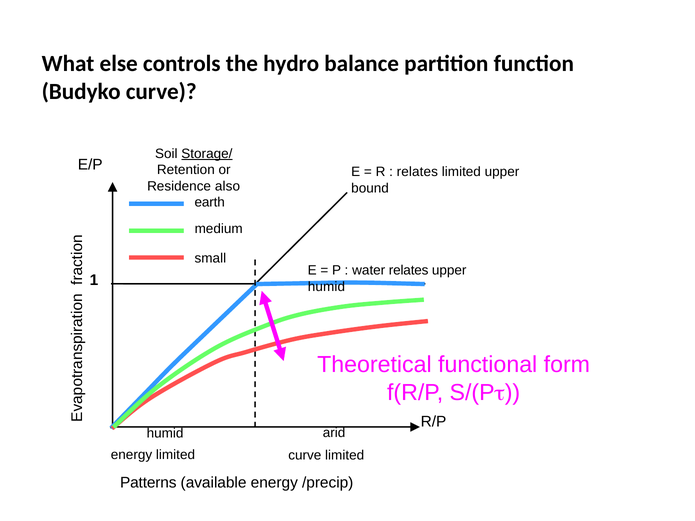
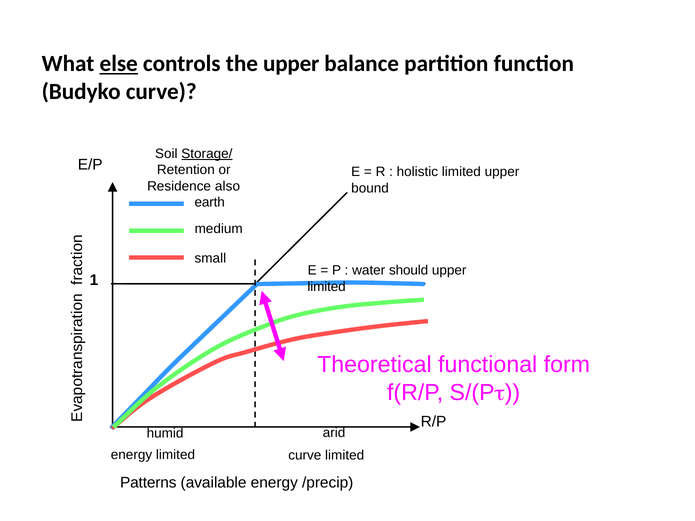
else underline: none -> present (119, 64)
the hydro: hydro -> upper (291, 64)
relates: relates -> holistic (417, 172)
water relates: relates -> should (409, 271)
humid: humid -> limited (327, 287)
